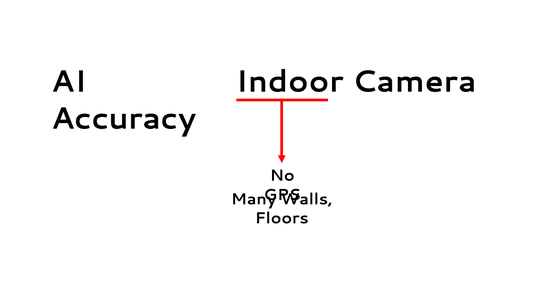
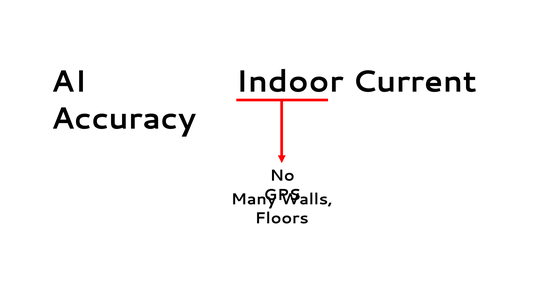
Camera: Camera -> Current (415, 82)
